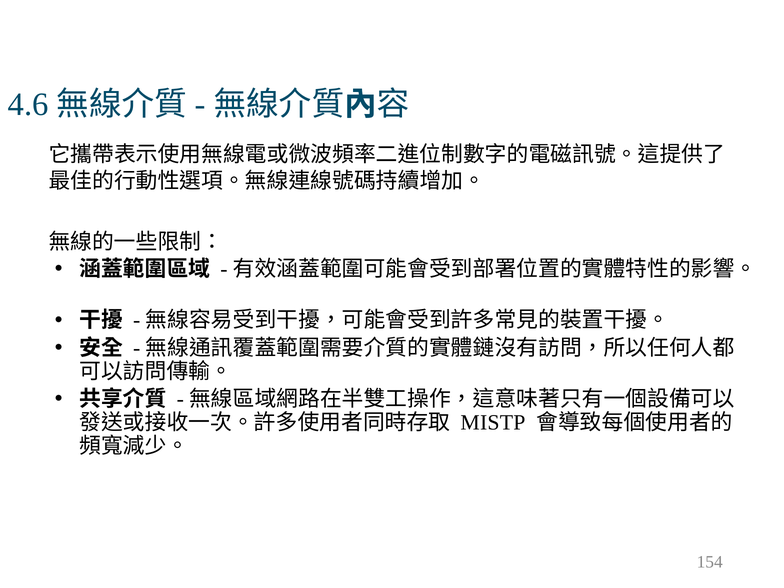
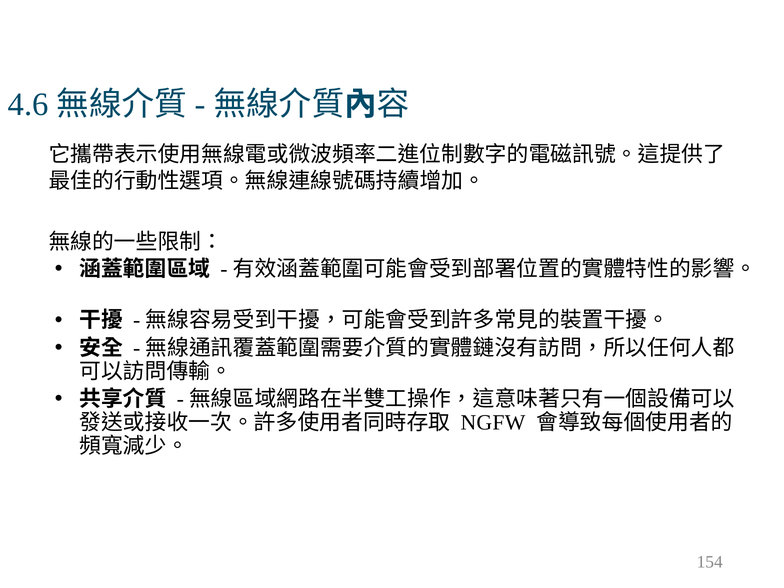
MISTP: MISTP -> NGFW (493, 422)
